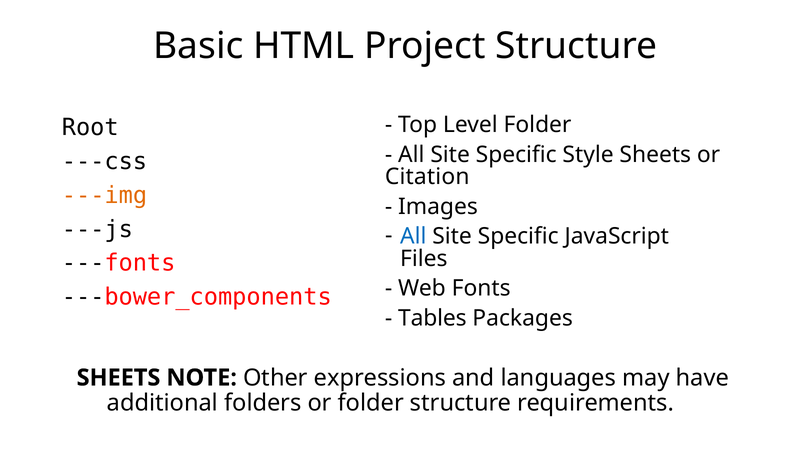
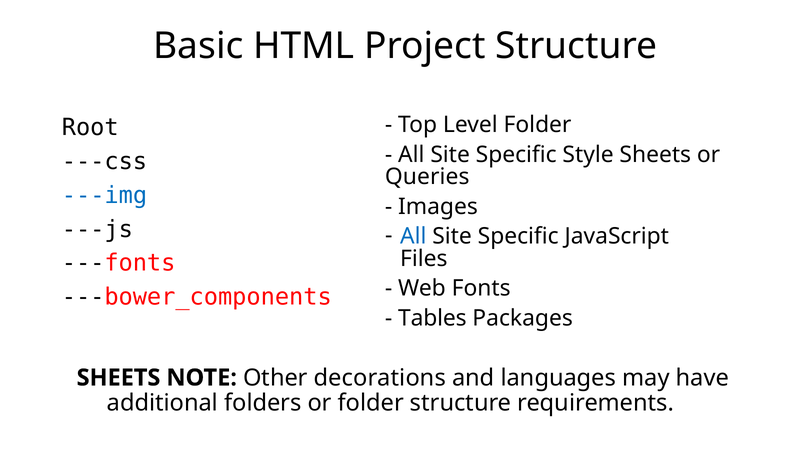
Citation: Citation -> Queries (427, 177)
---img colour: orange -> blue (104, 195)
expressions: expressions -> decorations (380, 378)
